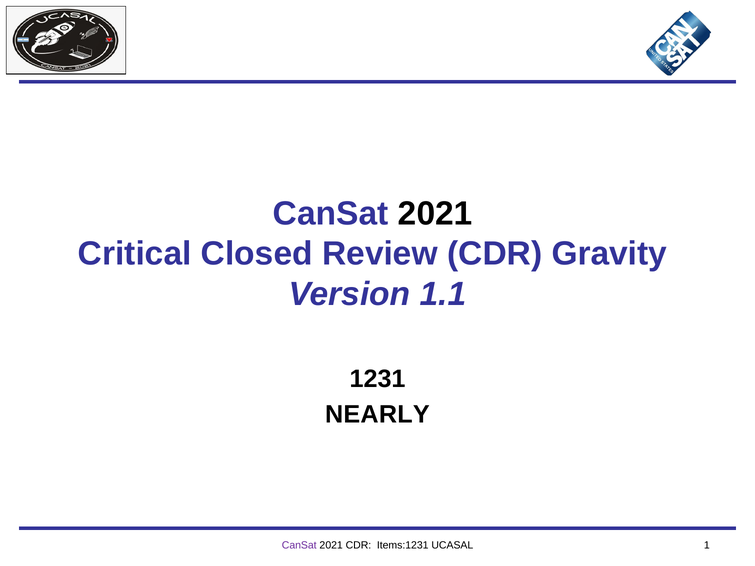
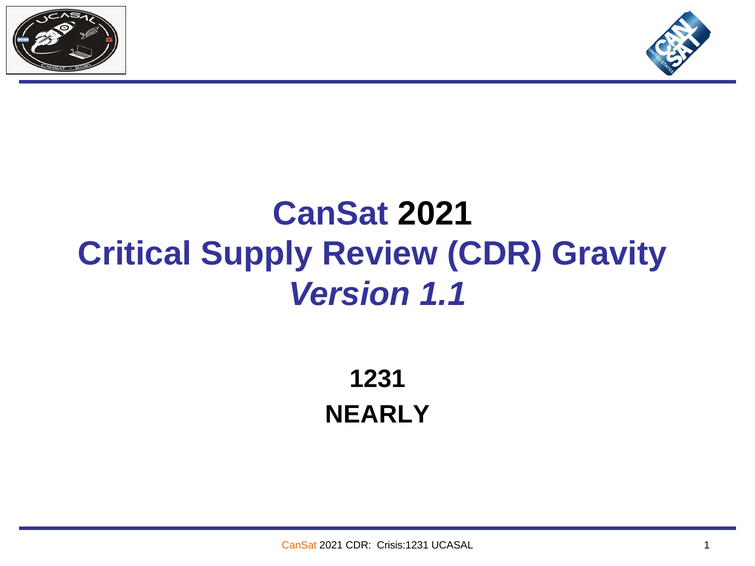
Closed: Closed -> Supply (257, 254)
CanSat colour: purple -> orange (299, 546)
Items:1231: Items:1231 -> Crisis:1231 (403, 546)
